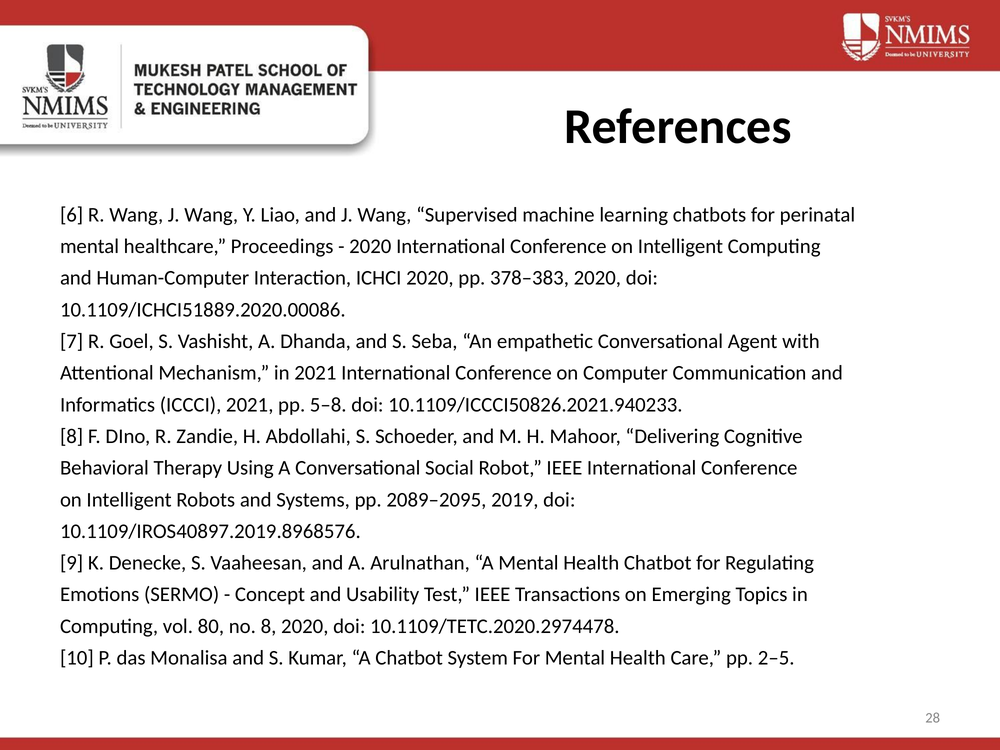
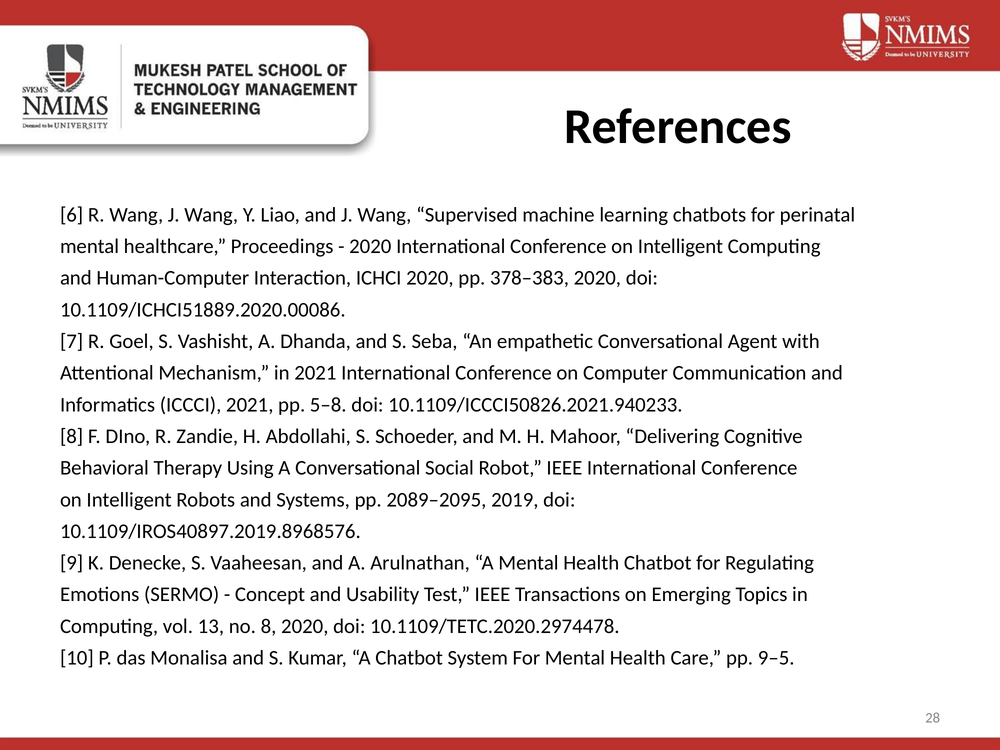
80: 80 -> 13 (211, 626)
2–5: 2–5 -> 9–5 (776, 658)
